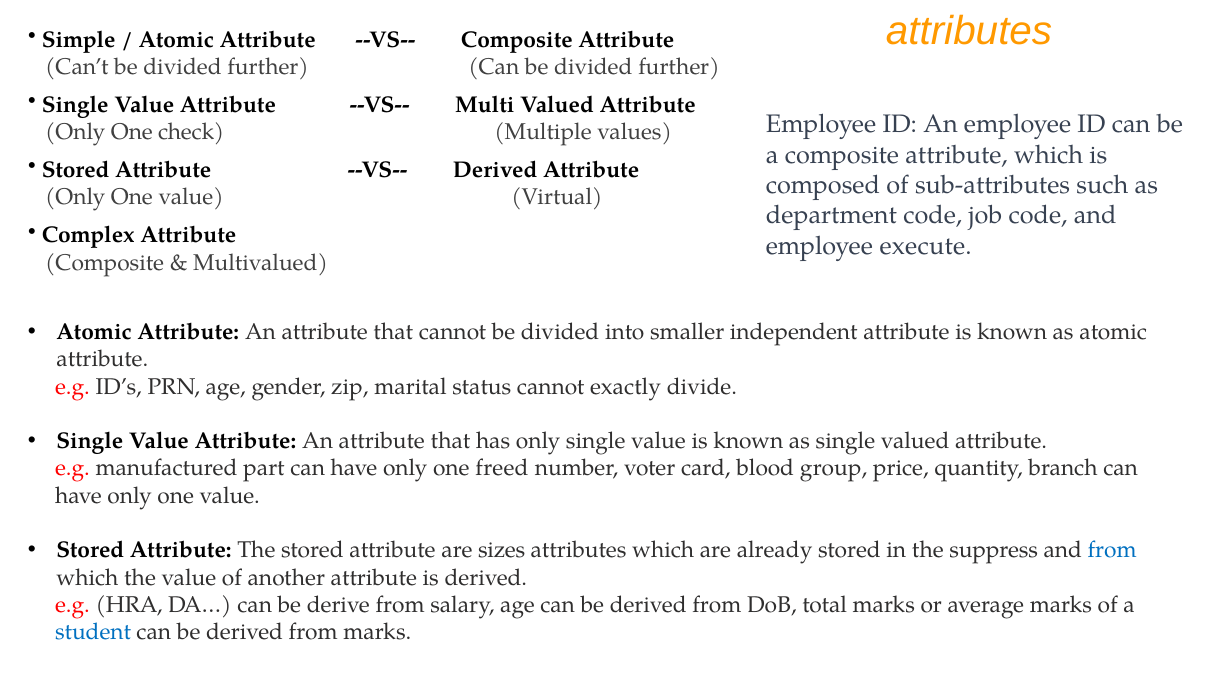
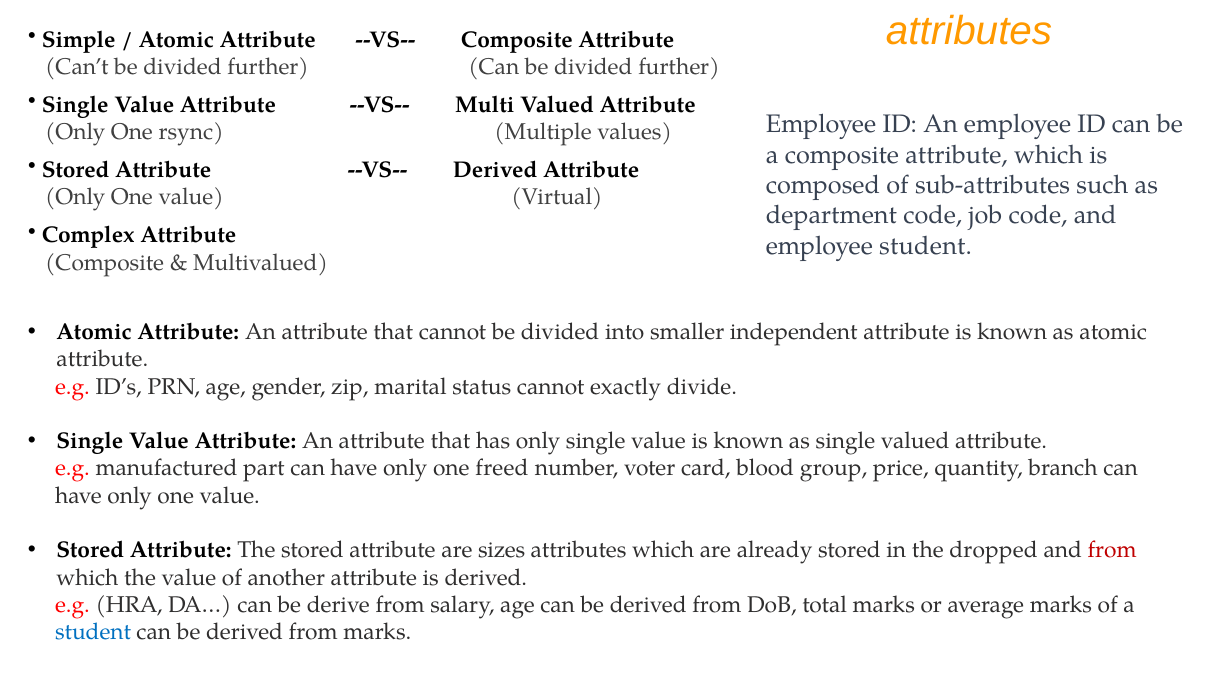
check: check -> rsync (191, 132)
employee execute: execute -> student (926, 246)
suppress: suppress -> dropped (994, 551)
from colour: blue -> red (1112, 551)
